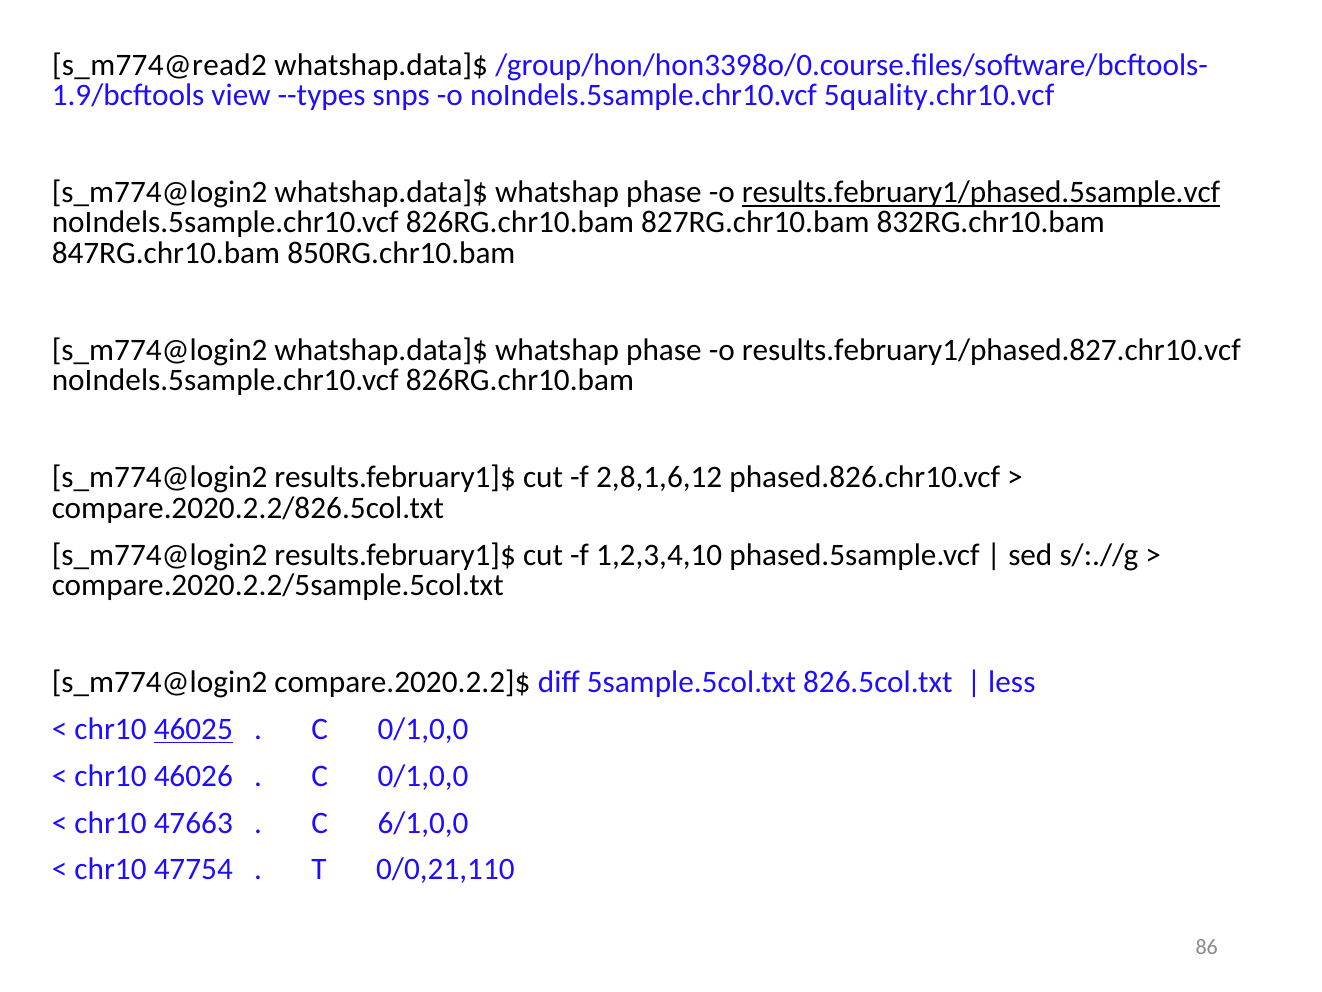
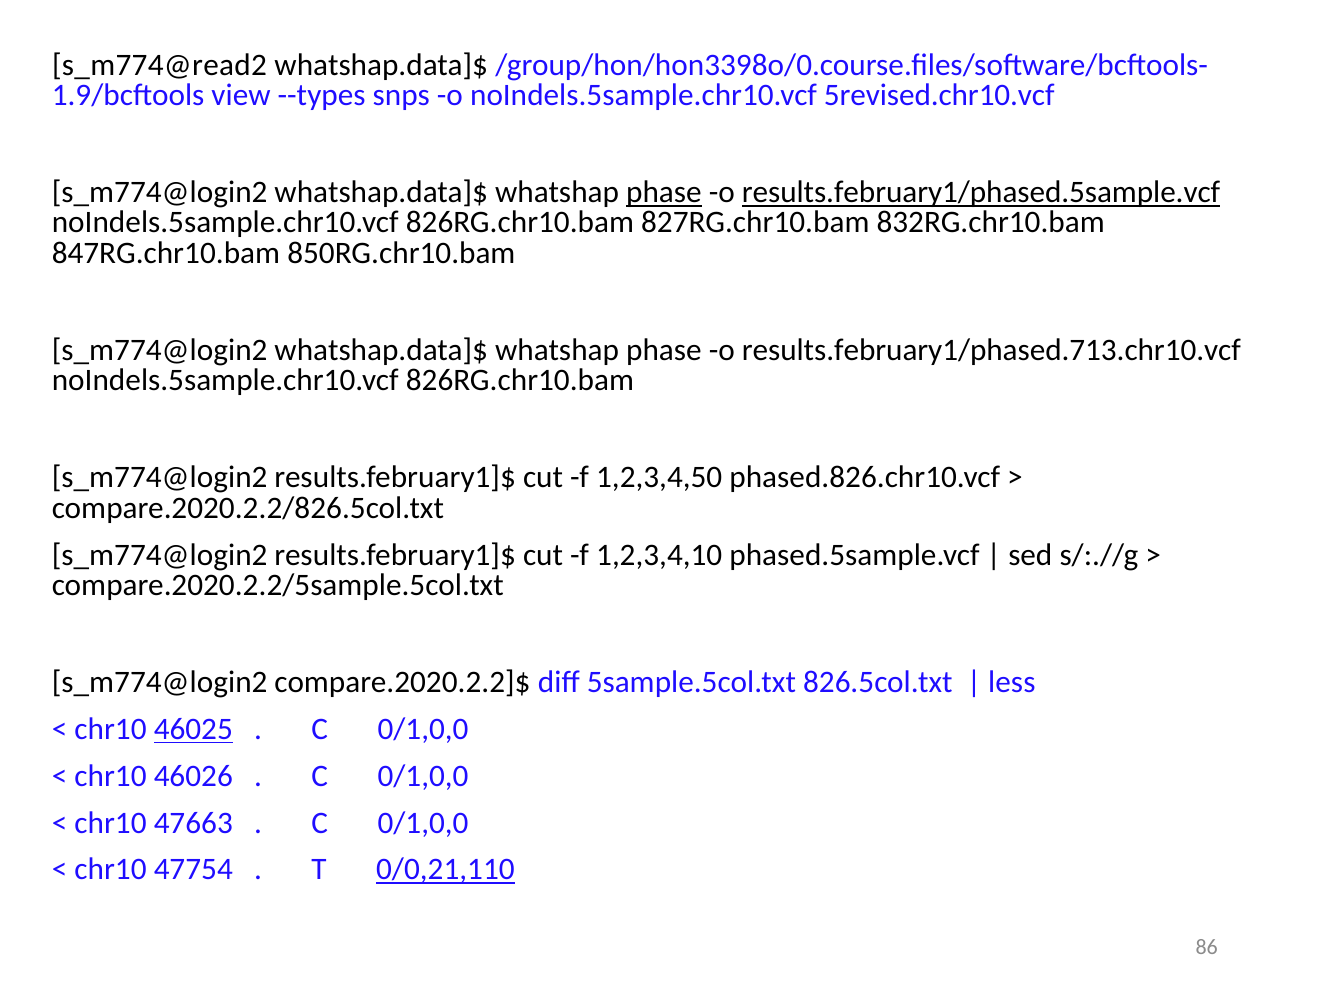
5quality.chr10.vcf: 5quality.chr10.vcf -> 5revised.chr10.vcf (939, 95)
phase underline: none -> present (664, 192)
results.february1/phased.827.chr10.vcf: results.february1/phased.827.chr10.vcf -> results.february1/phased.713.chr10.vcf (991, 350)
2,8,1,6,12: 2,8,1,6,12 -> 1,2,3,4,50 (659, 477)
6/1,0,0: 6/1,0,0 -> 0/1,0,0 (423, 822)
0/0,21,110 underline: none -> present (445, 869)
